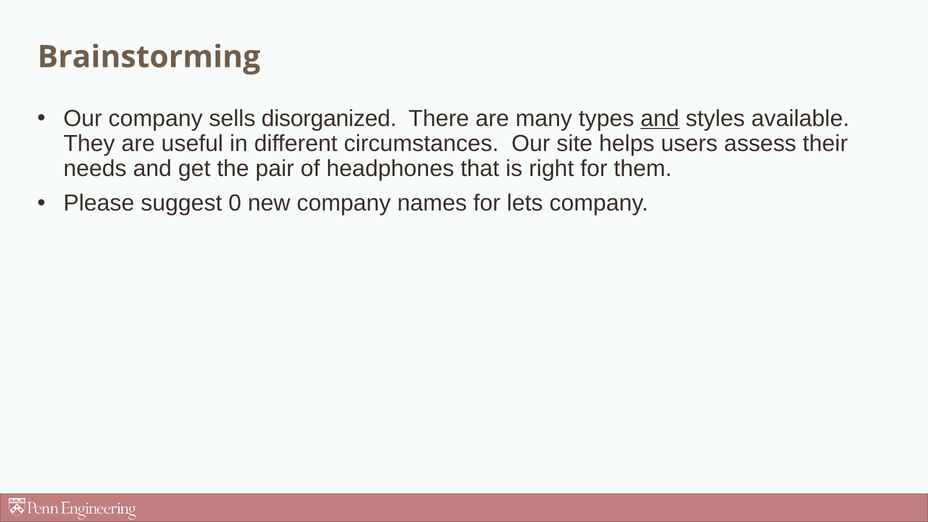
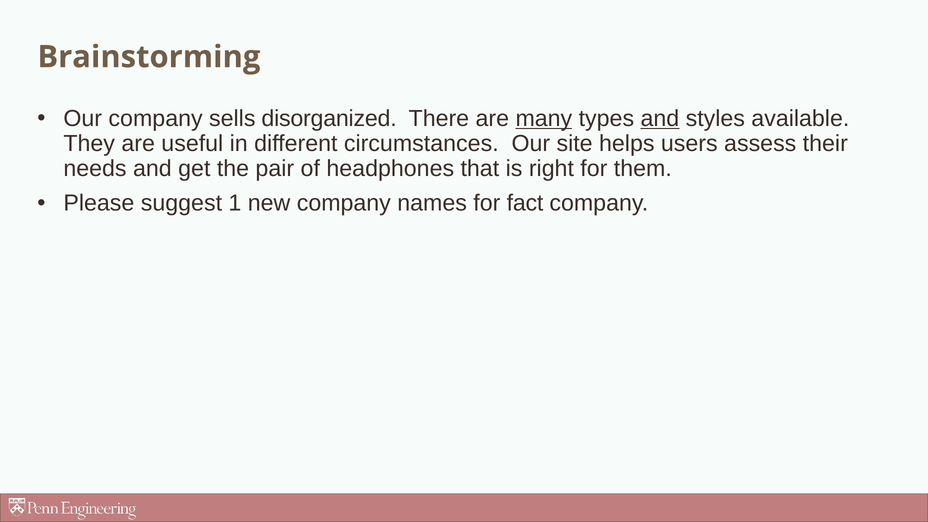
many underline: none -> present (544, 118)
0: 0 -> 1 (235, 203)
lets: lets -> fact (525, 203)
